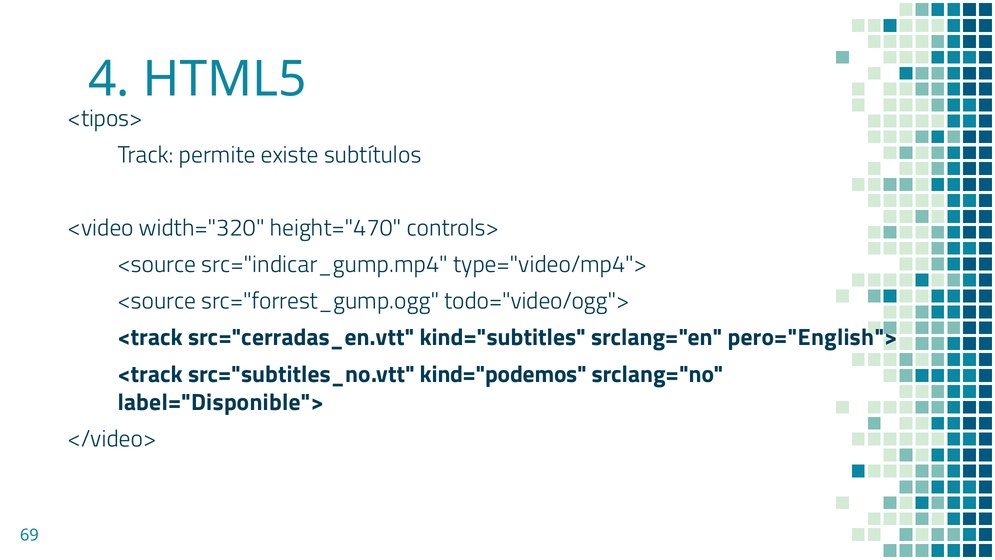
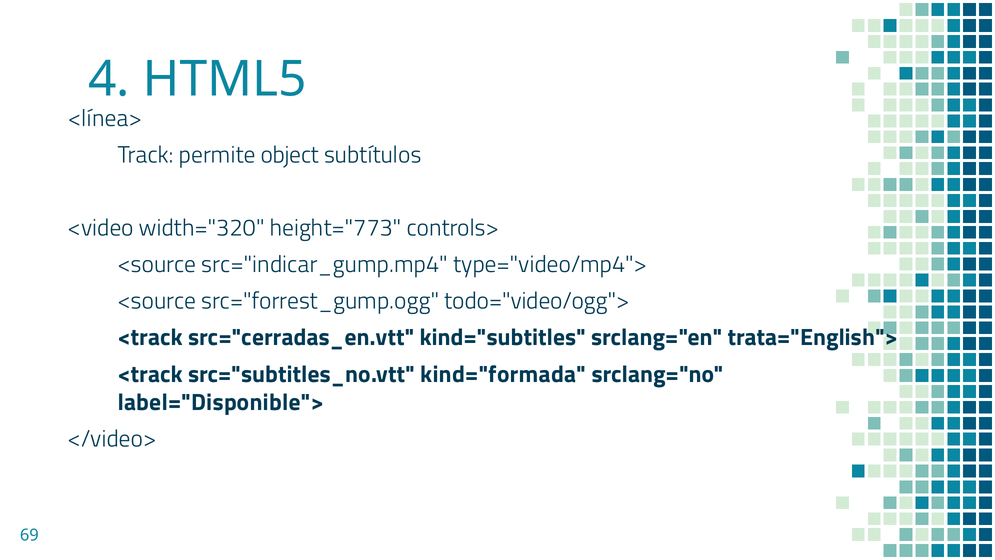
<tipos>: <tipos> -> <línea> (105, 118)
existe: existe -> object (290, 155)
height="470: height="470 -> height="773 (336, 228)
pero="English">: pero="English"> -> trata="English"> (813, 338)
kind="podemos: kind="podemos -> kind="formada (503, 374)
